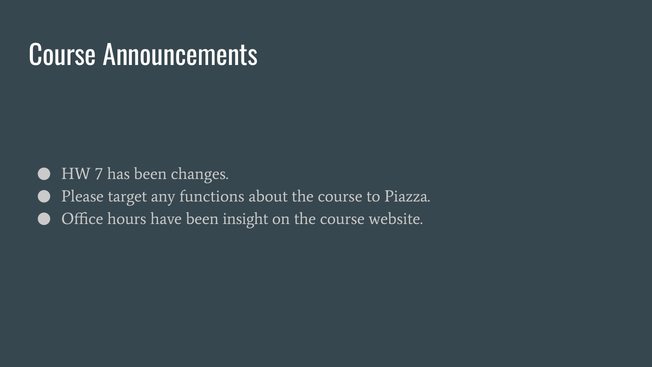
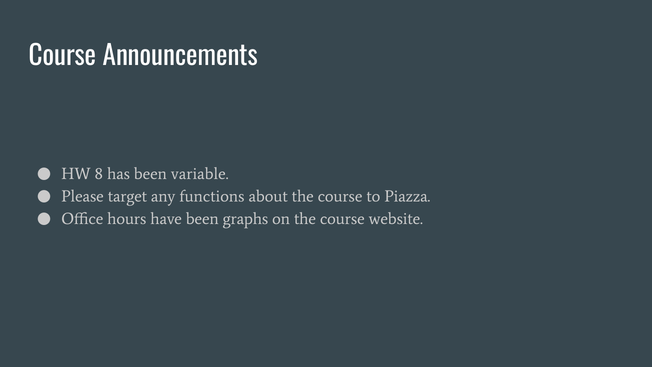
7: 7 -> 8 (99, 174)
changes: changes -> variable (200, 174)
insight: insight -> graphs (245, 219)
